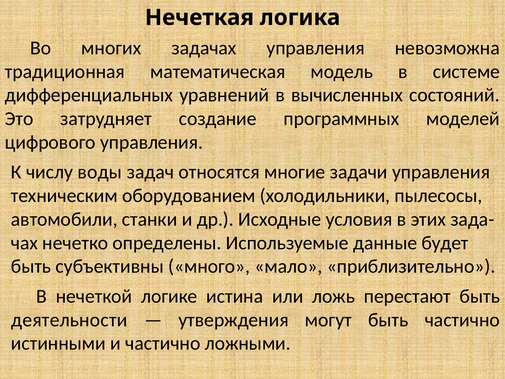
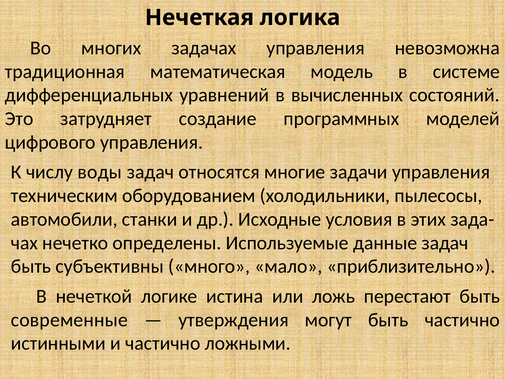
данные будет: будет -> задач (445, 243)
деятельности: деятельности -> современные (69, 320)
